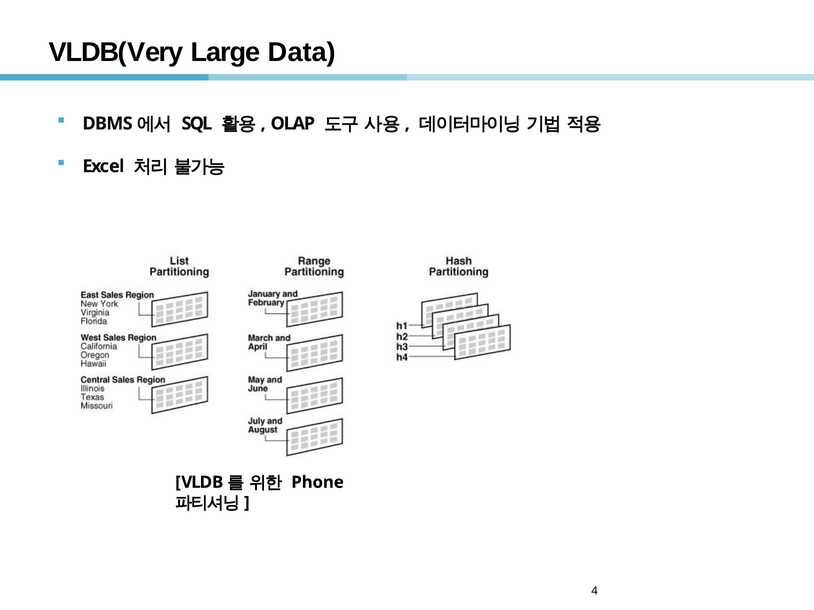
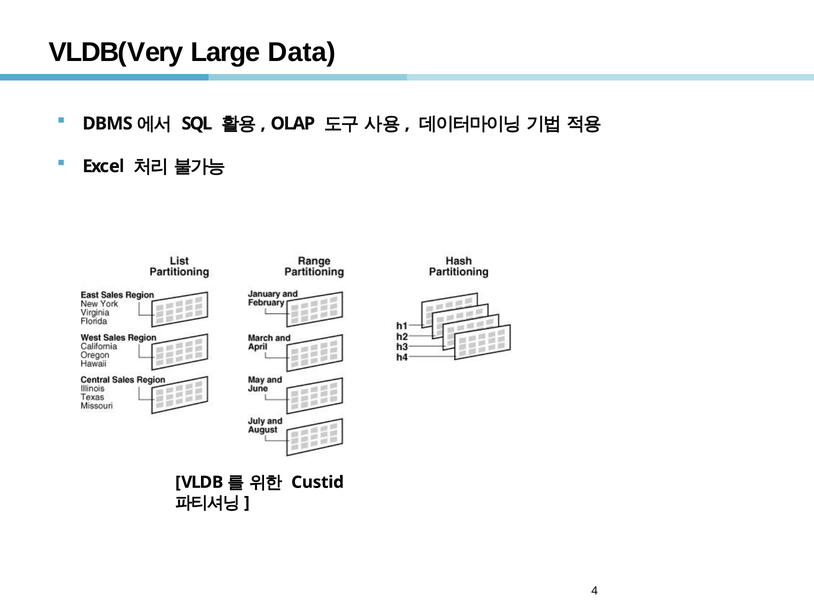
Phone: Phone -> Custid (318, 483)
